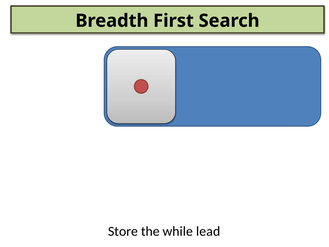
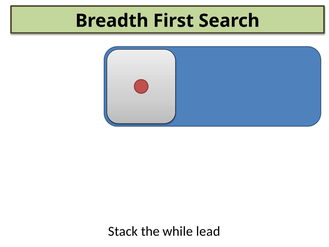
Store: Store -> Stack (123, 231)
